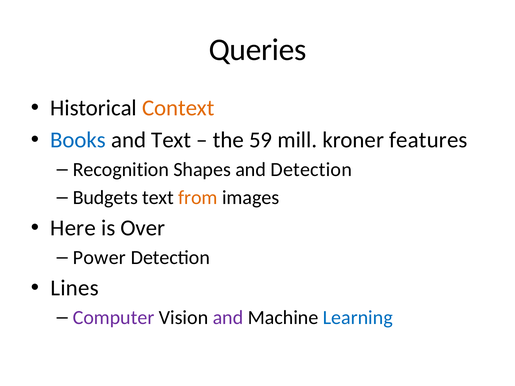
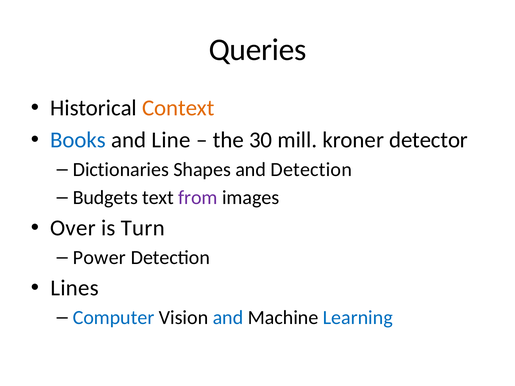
and Text: Text -> Line (171, 140)
59: 59 -> 30 (261, 140)
features: features -> detector (429, 140)
Recognition: Recognition -> Dictionaries (121, 170)
from colour: orange -> purple (198, 198)
Here: Here -> Over (73, 228)
Over: Over -> Turn (143, 228)
Computer colour: purple -> blue (114, 318)
and colour: purple -> blue (228, 318)
